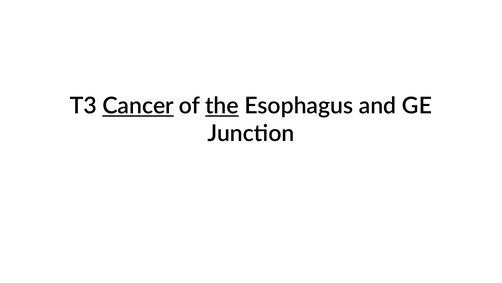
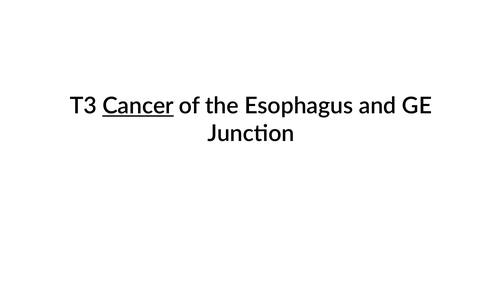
the underline: present -> none (222, 106)
